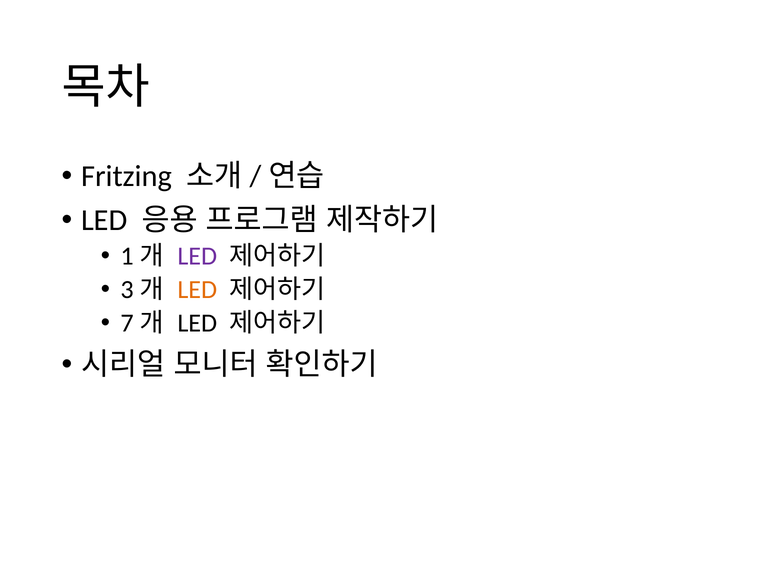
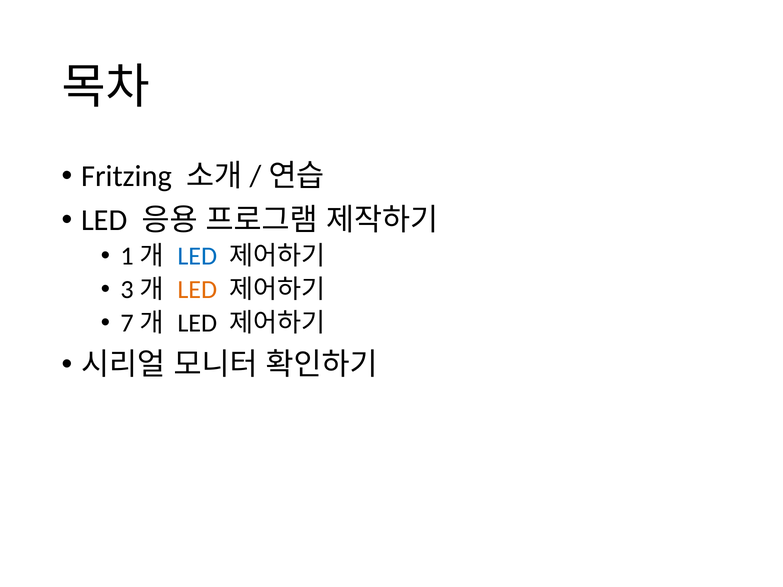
LED colour: purple -> blue (197, 256)
